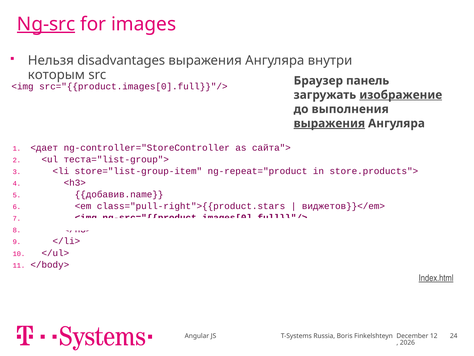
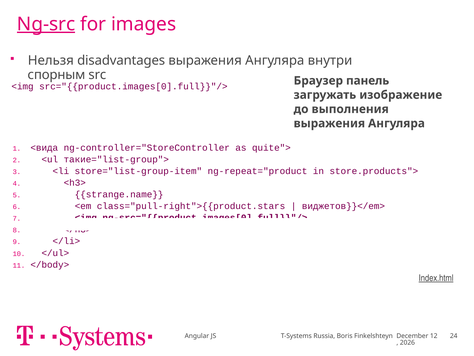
которым: которым -> спорным (56, 75)
изображение underline: present -> none (401, 95)
выражения underline: present -> none (329, 123)
<дает: <дает -> <вида (44, 147)
сайта">: сайта"> -> quite"> (271, 147)
теста="list-group">: теста="list-group"> -> такие="list-group"> (116, 159)
добавив.name: добавив.name -> strange.name (119, 194)
